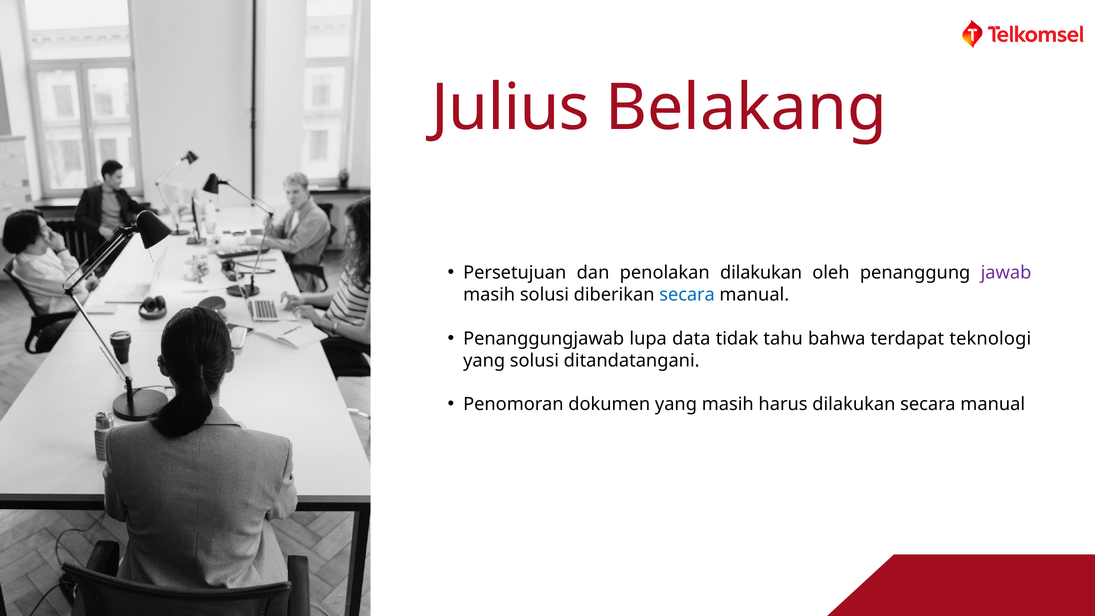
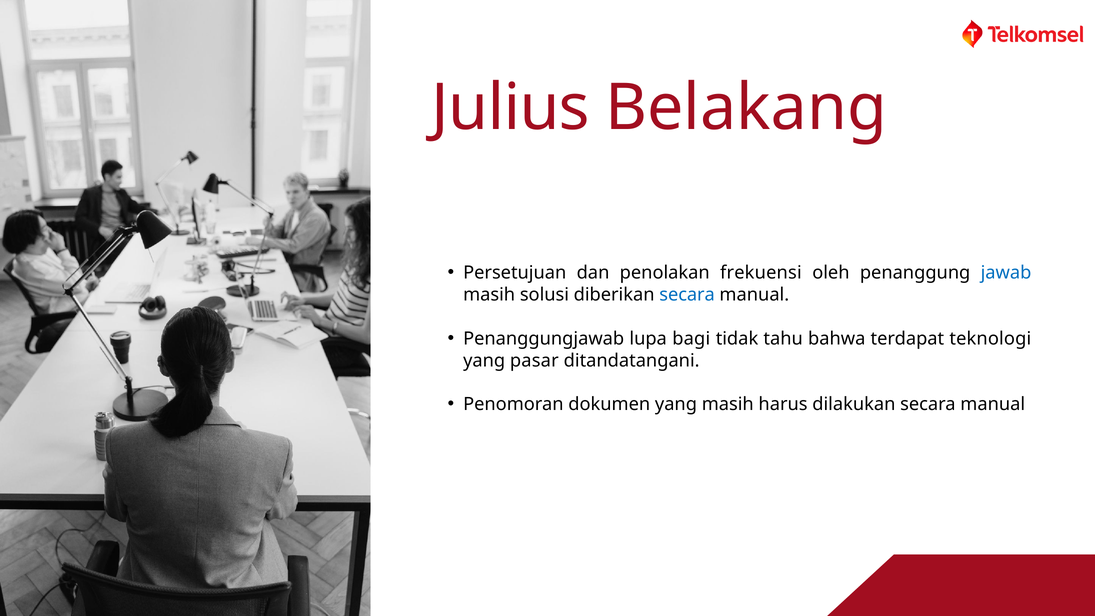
penolakan dilakukan: dilakukan -> frekuensi (761, 273)
jawab colour: purple -> blue (1006, 273)
data: data -> bagi (691, 339)
yang solusi: solusi -> pasar (534, 361)
